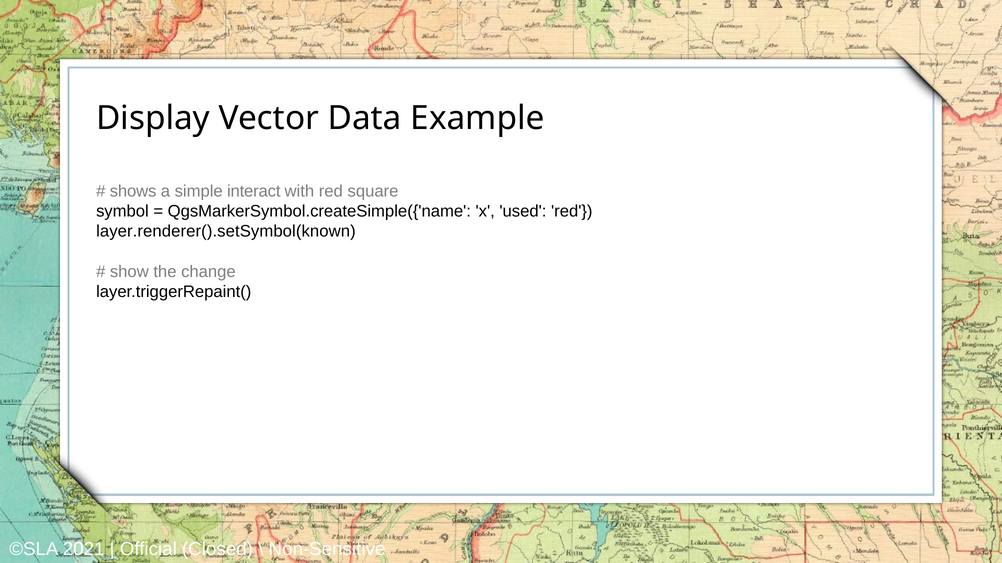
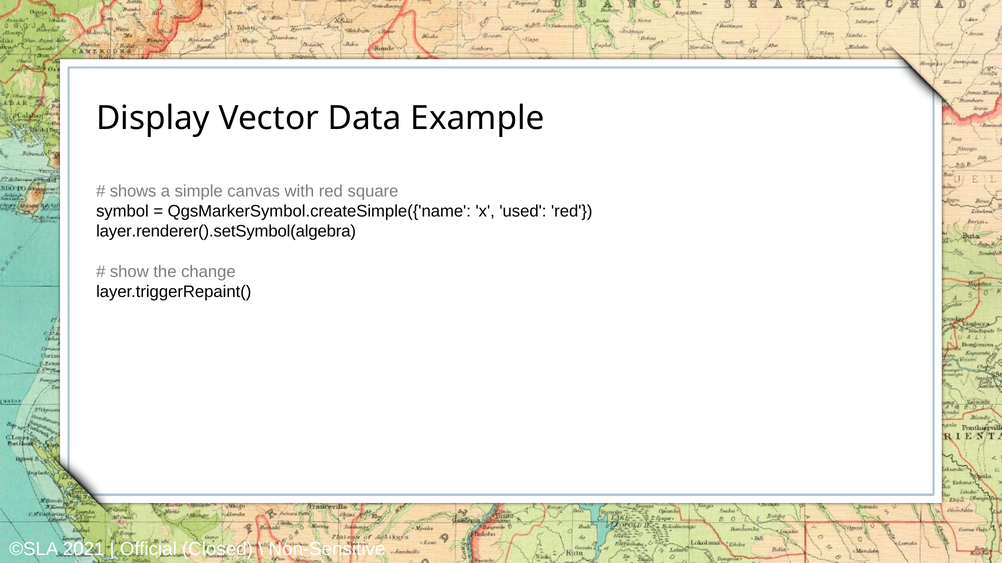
interact: interact -> canvas (254, 192)
layer.renderer().setSymbol(known: layer.renderer().setSymbol(known -> layer.renderer().setSymbol(algebra (226, 232)
